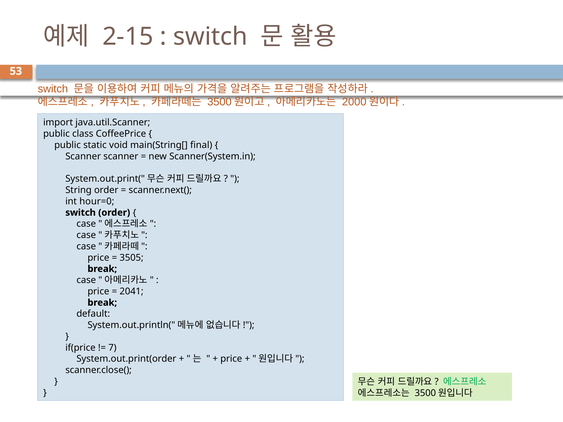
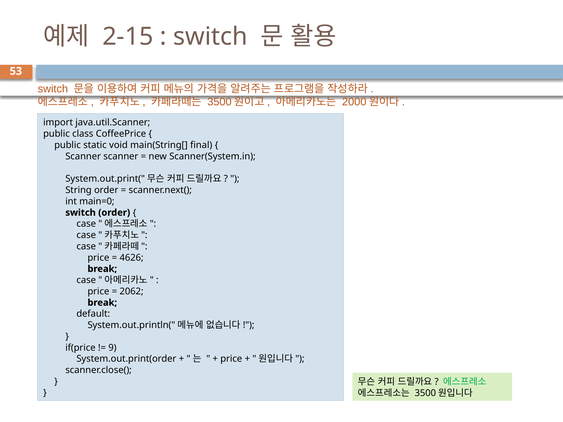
hour=0: hour=0 -> main=0 (97, 201)
3505: 3505 -> 4626 (132, 258)
2041: 2041 -> 2062 (132, 292)
7: 7 -> 9 (112, 348)
